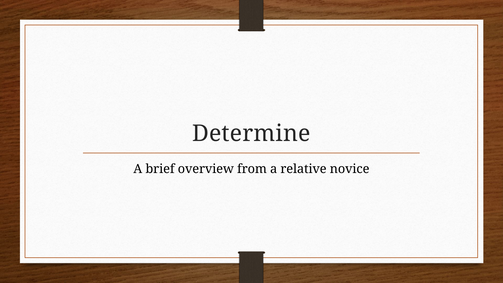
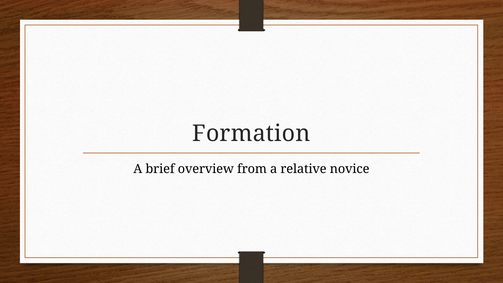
Determine: Determine -> Formation (251, 133)
